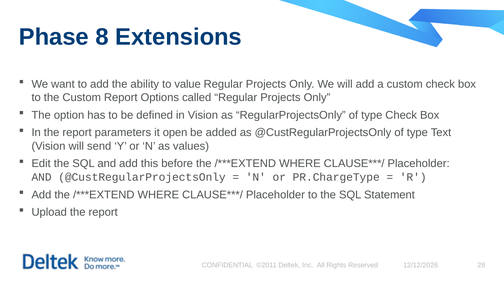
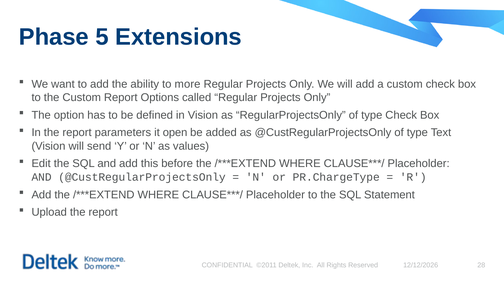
8: 8 -> 5 (102, 37)
value: value -> more (187, 84)
